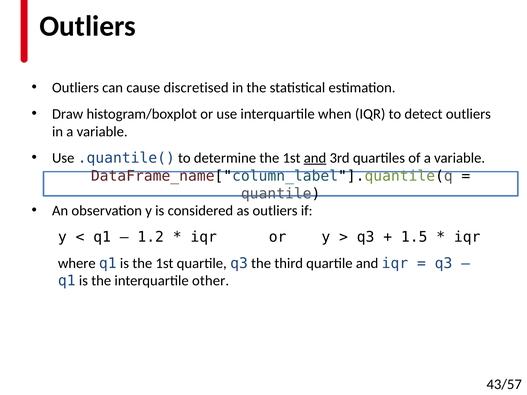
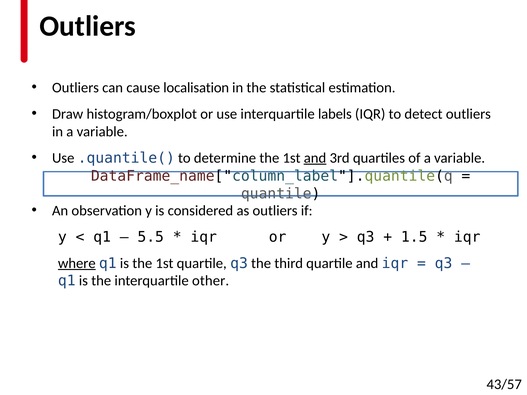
discretised: discretised -> localisation (196, 88)
when: when -> labels (335, 114)
1.2: 1.2 -> 5.5 (151, 237)
where underline: none -> present (77, 263)
